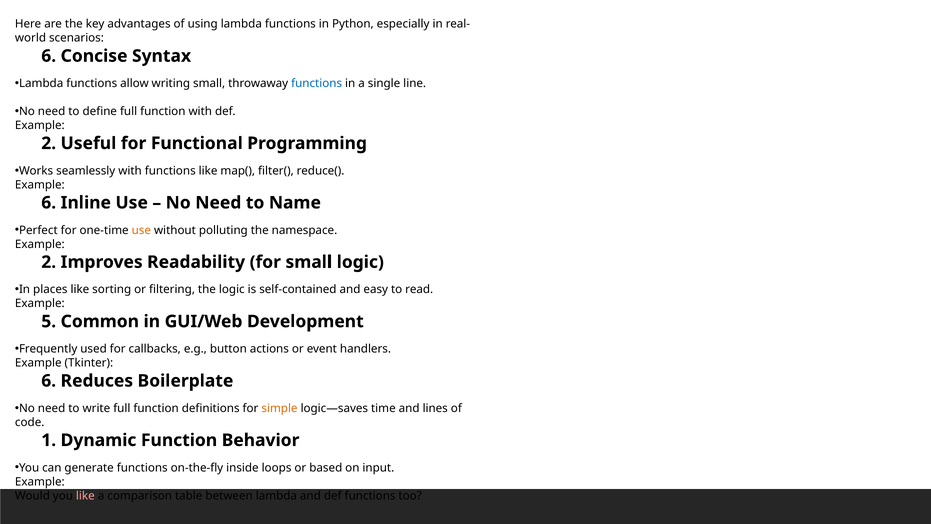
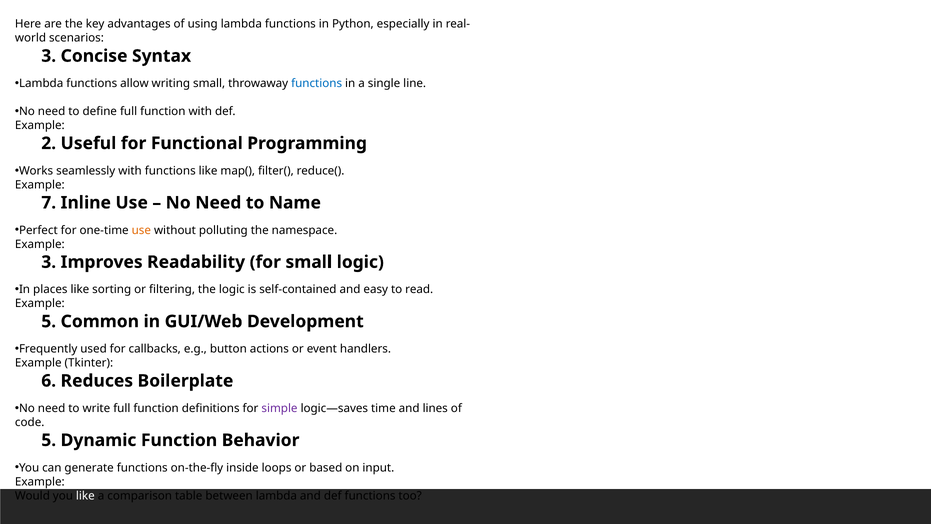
6: 6 -> 3 (49, 56)
6: 6 -> 7 (49, 203)
2: 2 -> 3 (49, 262)
simple colour: orange -> purple (280, 408)
1: 1 -> 5 (49, 440)
like colour: pink -> white (85, 495)
